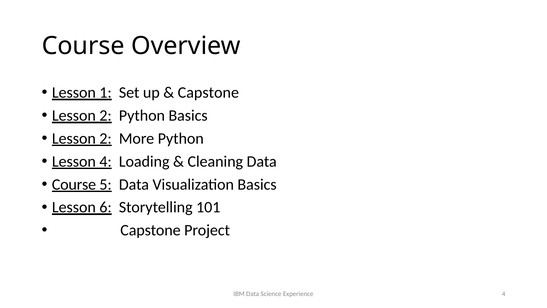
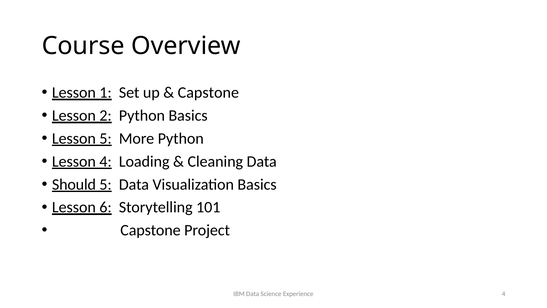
2: 2 -> 5 (106, 138)
Course: Course -> Should (74, 184)
